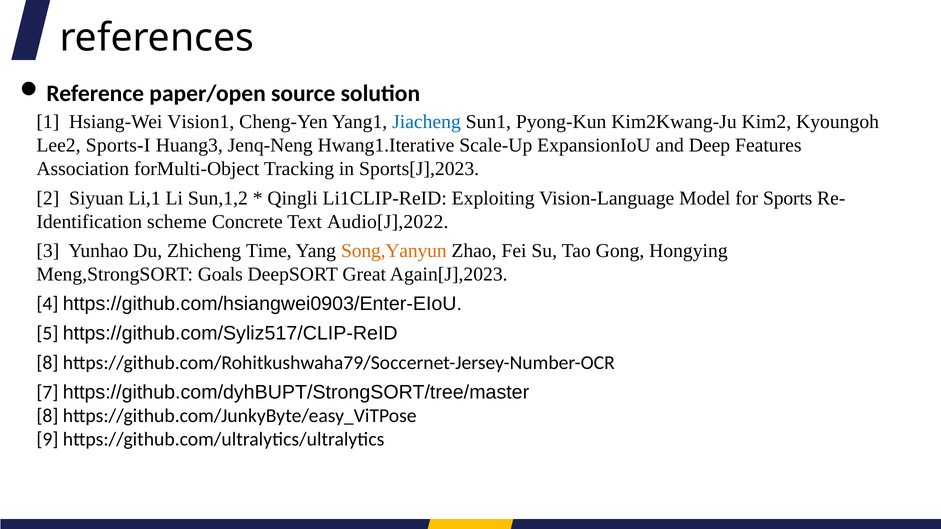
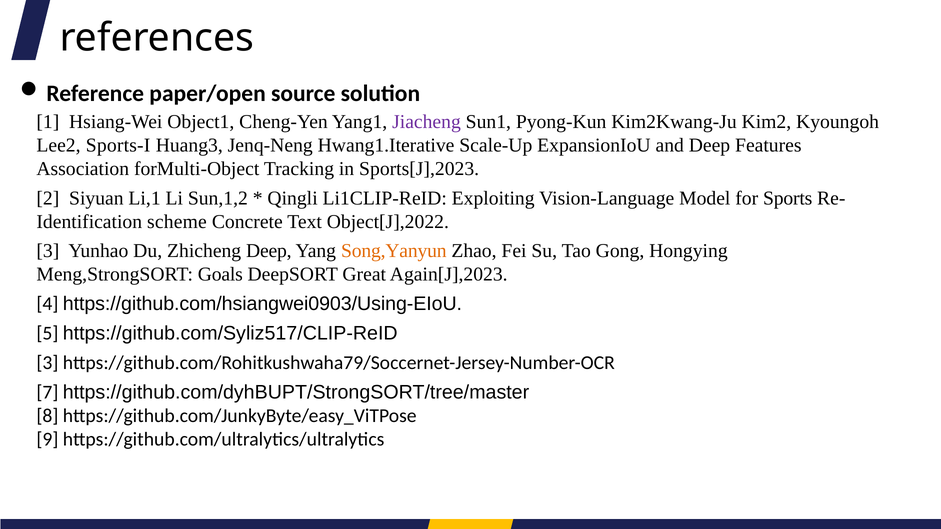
Vision1: Vision1 -> Object1 (201, 122)
Jiacheng colour: blue -> purple (426, 122)
Audio[J],2022: Audio[J],2022 -> Object[J],2022 (388, 222)
Zhicheng Time: Time -> Deep (269, 251)
https://github.com/hsiangwei0903/Enter-EIoU: https://github.com/hsiangwei0903/Enter-EIoU -> https://github.com/hsiangwei0903/Using-EIoU (262, 304)
8: 8 -> 3 (47, 363)
